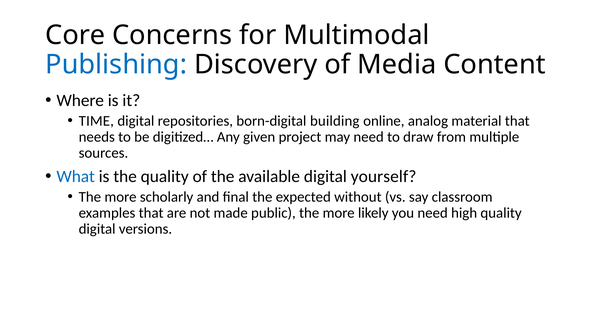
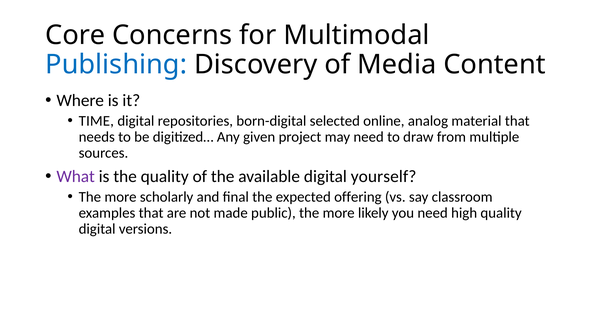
building: building -> selected (335, 121)
What colour: blue -> purple (76, 177)
without: without -> offering (358, 197)
